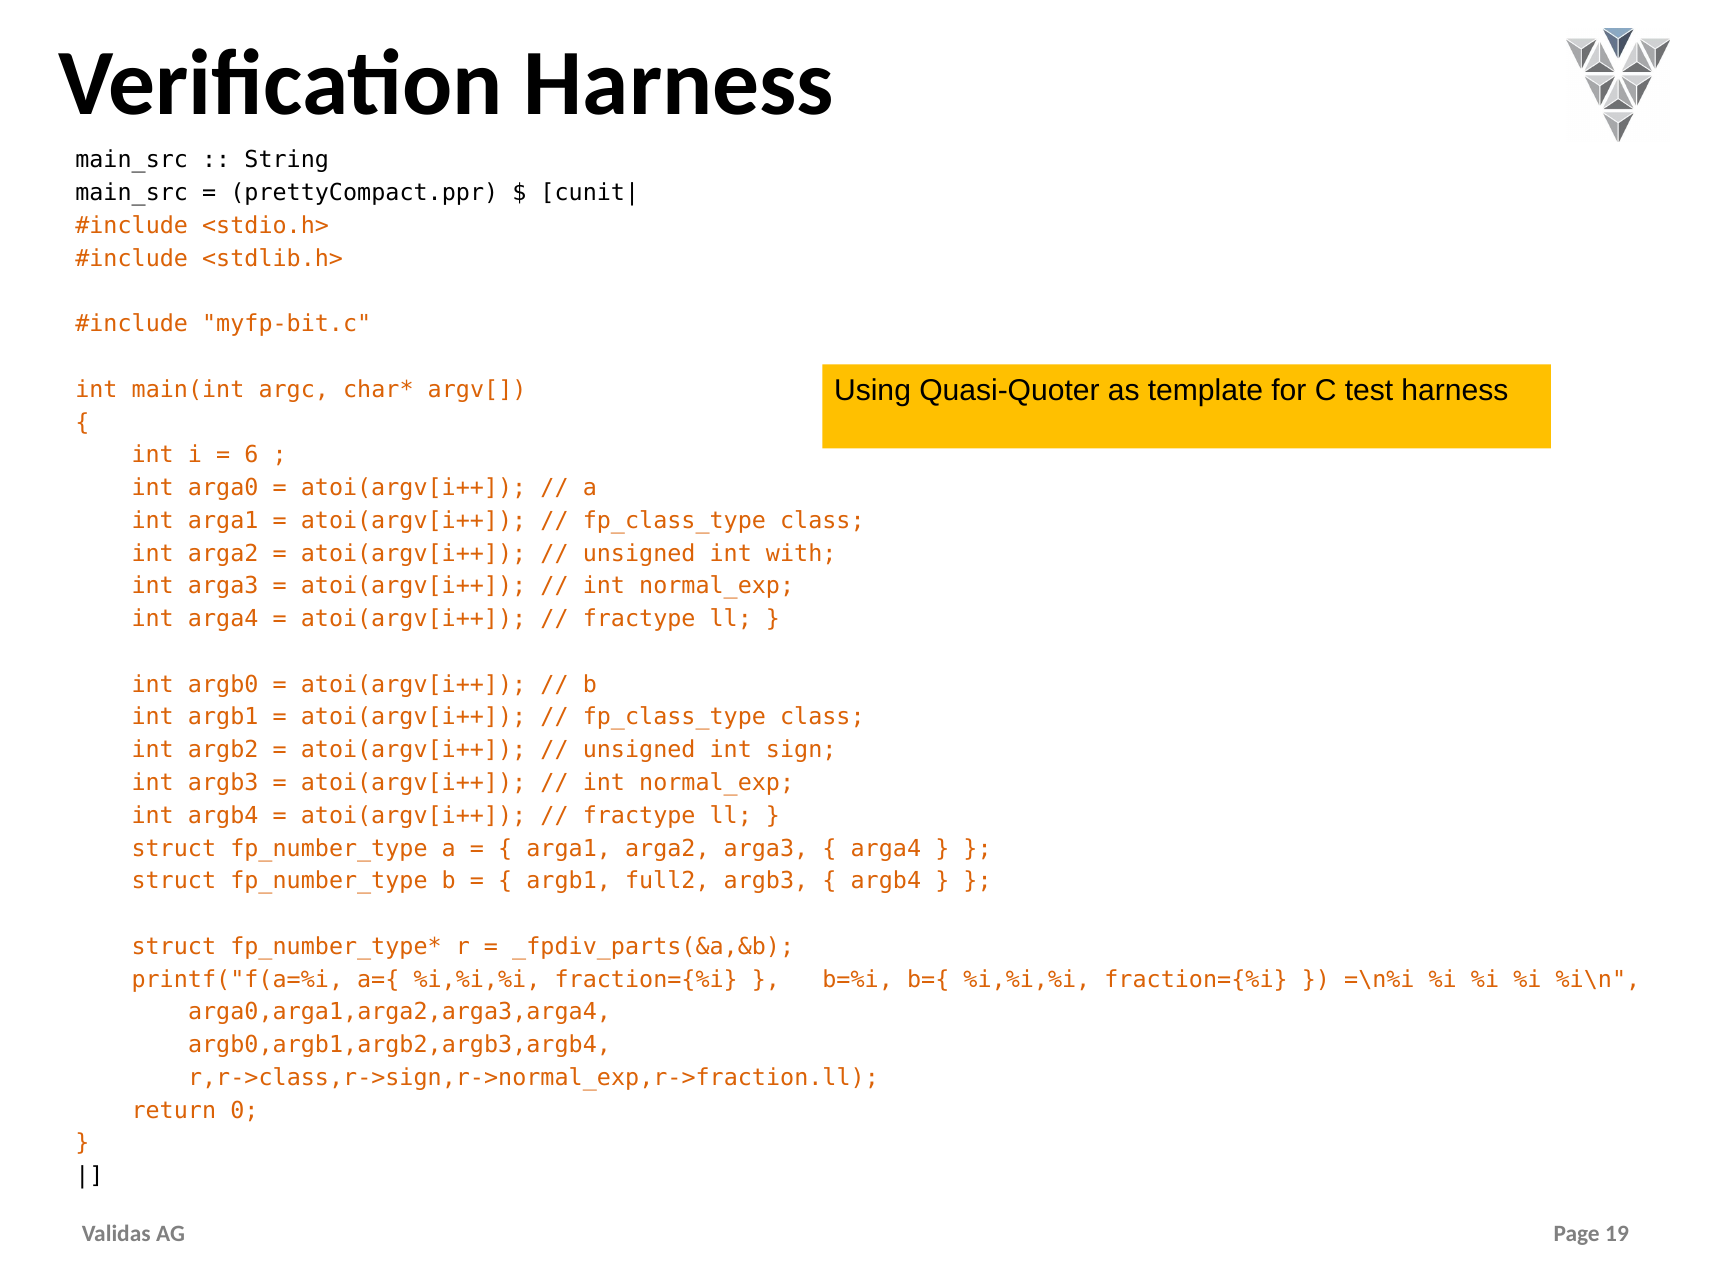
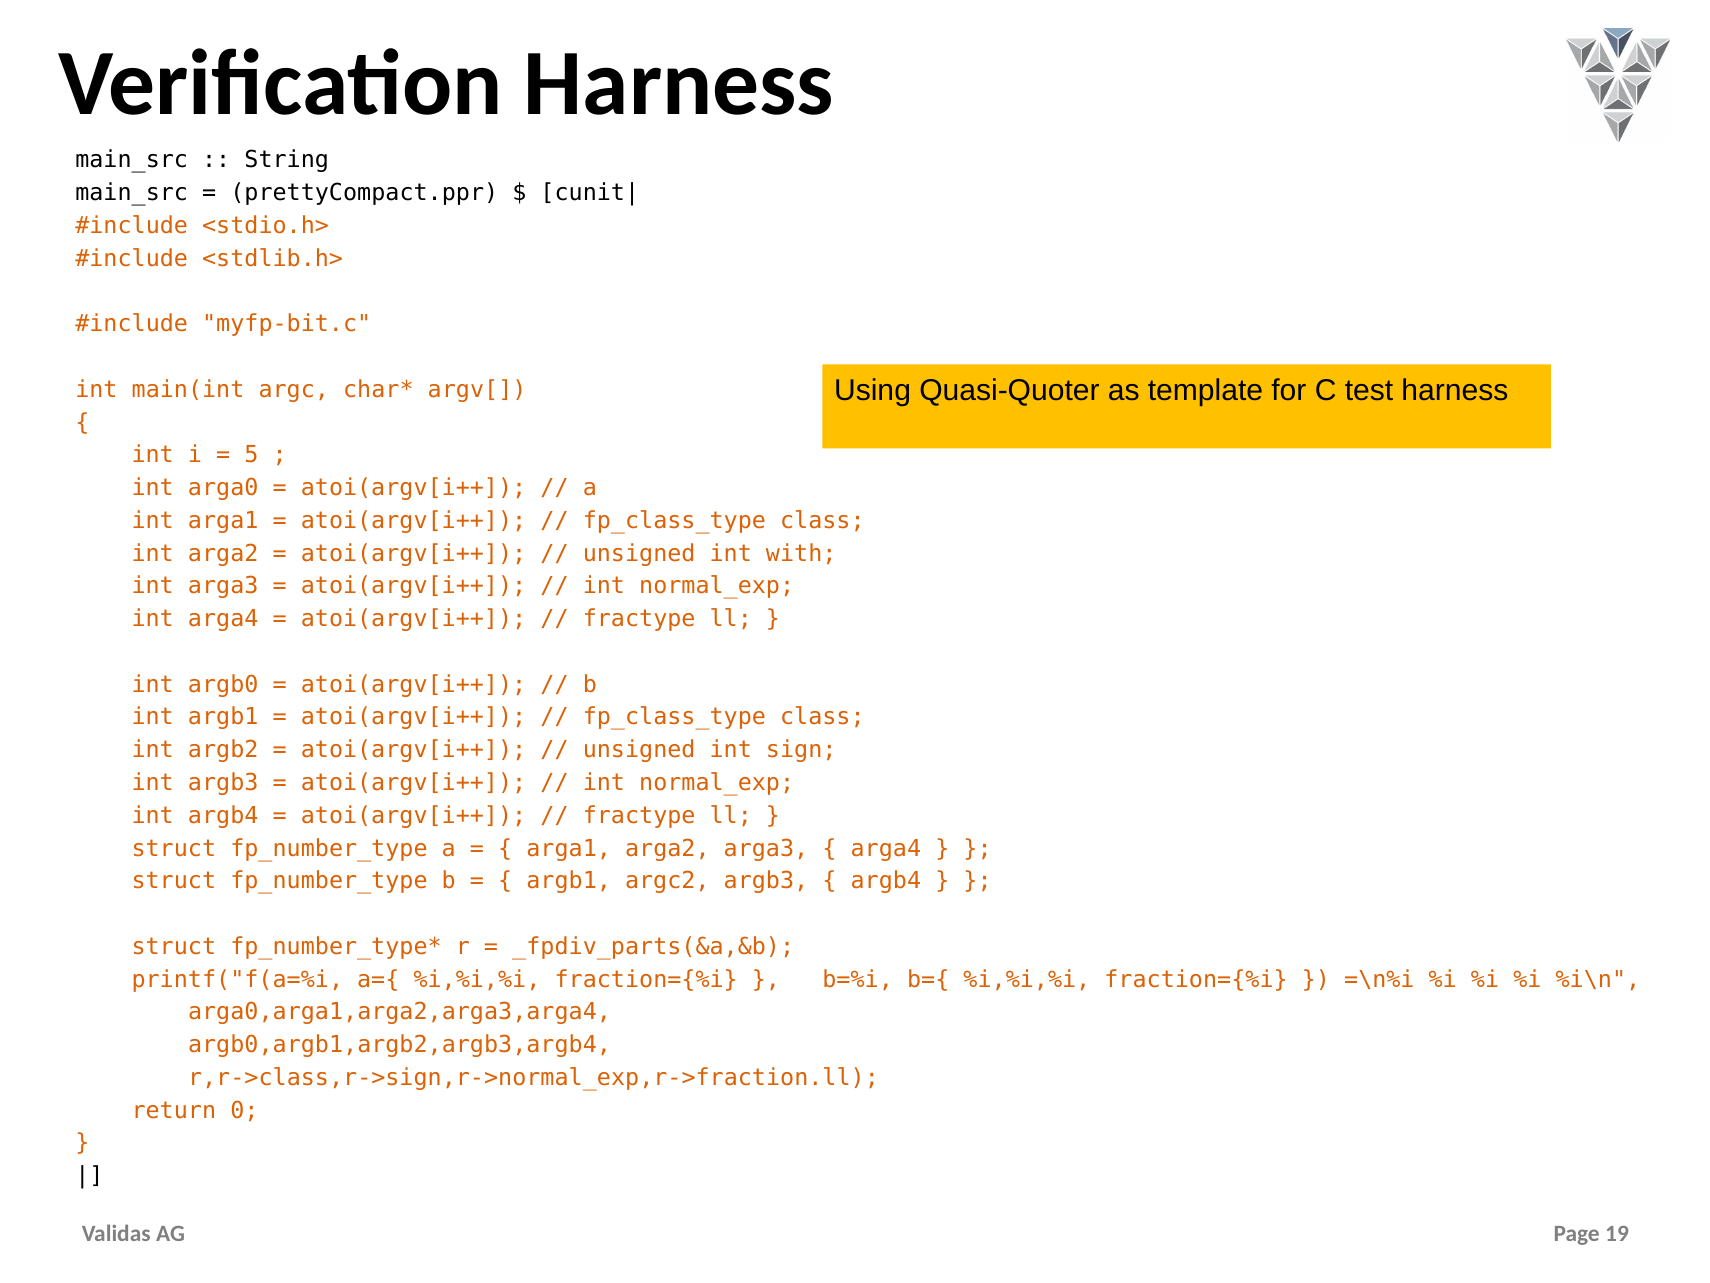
6: 6 -> 5 (251, 455)
full2: full2 -> argc2 (667, 881)
